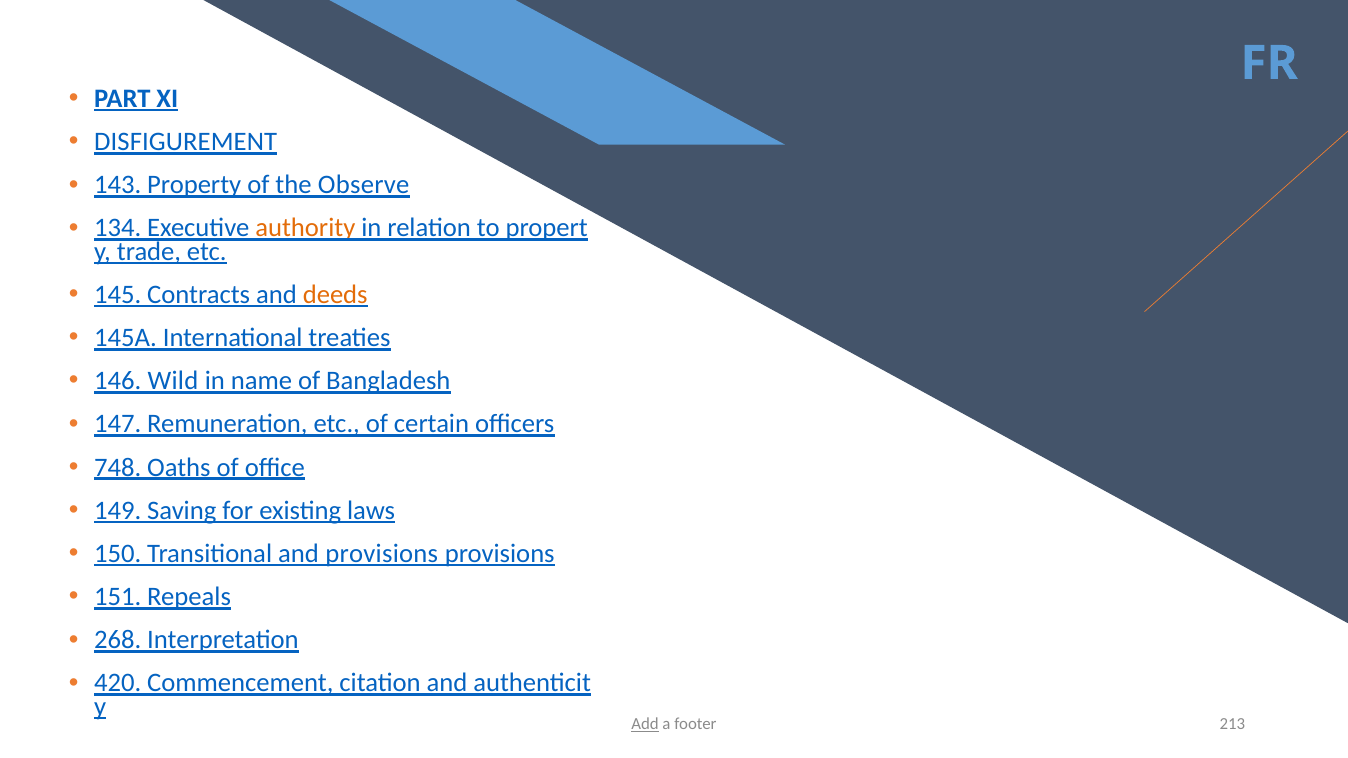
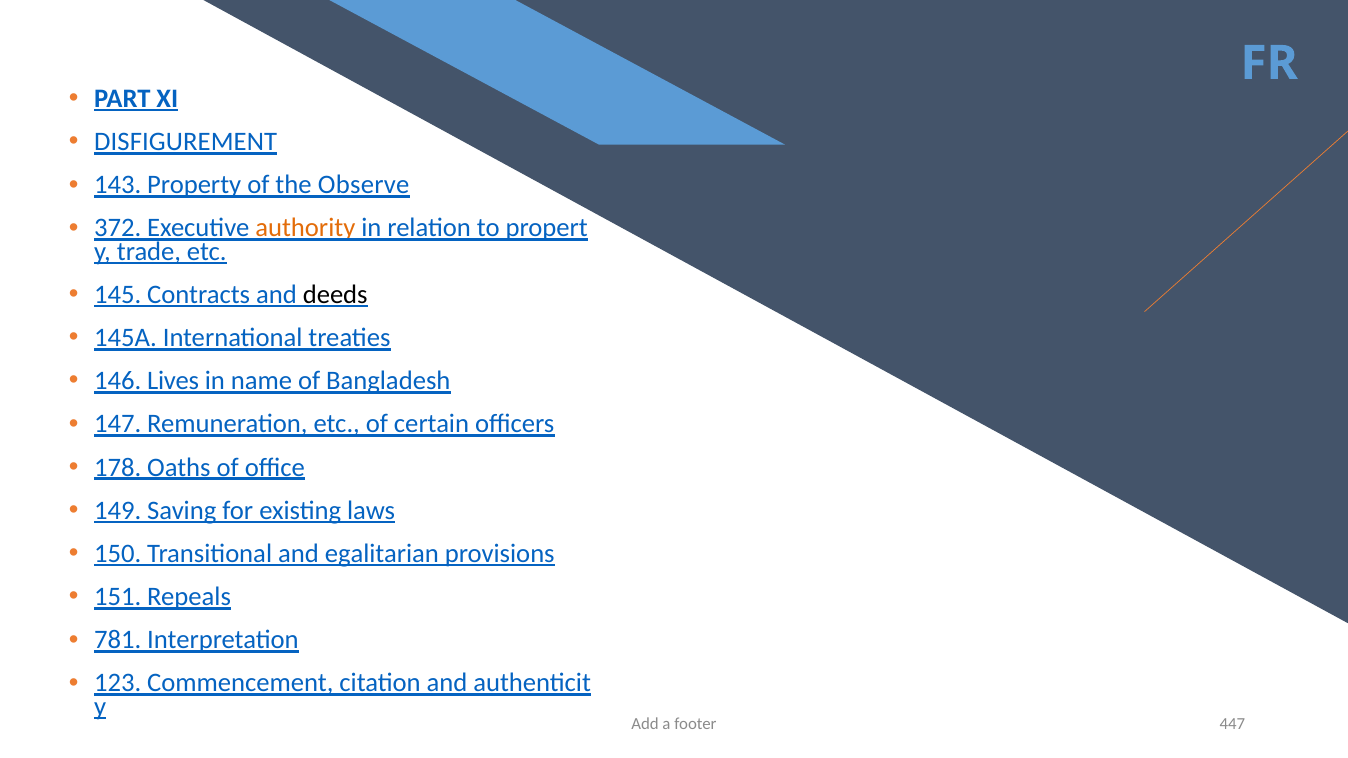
134: 134 -> 372 (118, 228)
deeds colour: orange -> black (335, 295)
Wild: Wild -> Lives (173, 381)
748: 748 -> 178 (118, 467)
and provisions: provisions -> egalitarian (382, 554)
268: 268 -> 781 (118, 640)
420: 420 -> 123 (118, 683)
Add underline: present -> none (645, 724)
213: 213 -> 447 (1232, 724)
